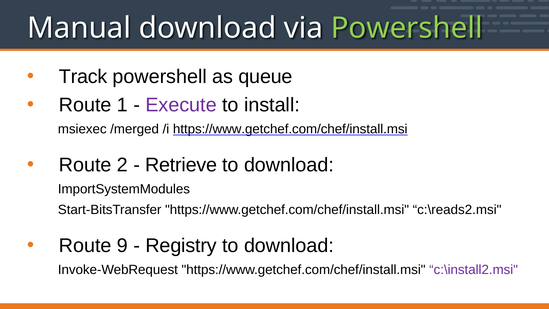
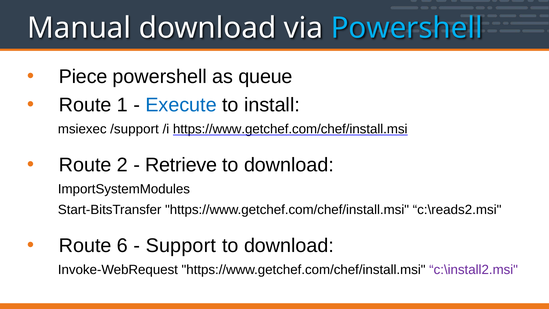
Powershell colour: light green -> light blue (407, 28)
Track: Track -> Piece (83, 77)
Execute colour: purple -> blue (181, 105)
/merged: /merged -> /support (135, 129)
9: 9 -> 6 (122, 245)
Registry: Registry -> Support (181, 245)
